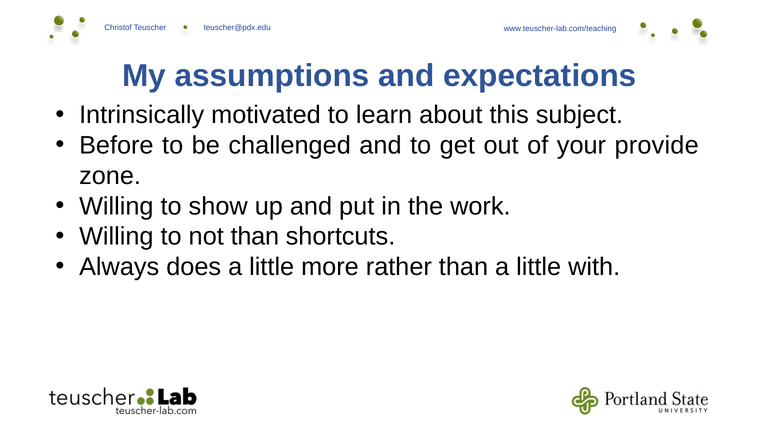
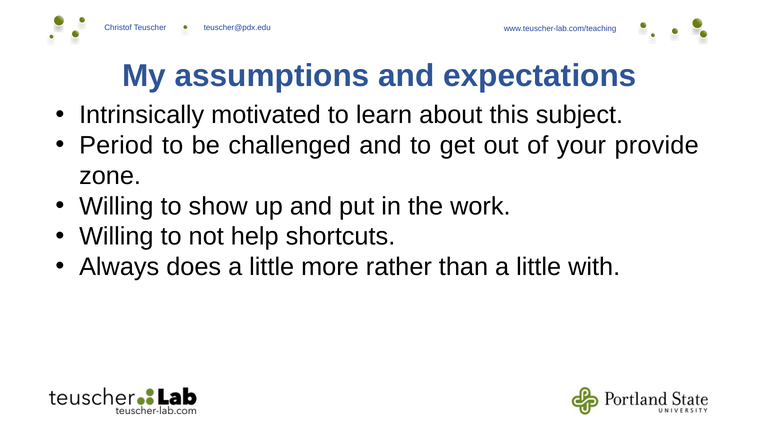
Before: Before -> Period (116, 145)
not than: than -> help (255, 237)
